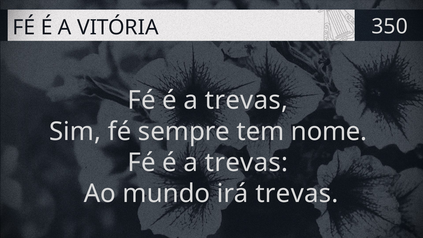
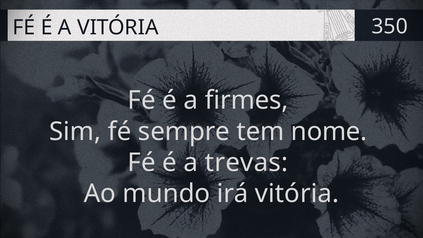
trevas: trevas -> firmes (247, 100)
irá trevas: trevas -> vitória (297, 193)
